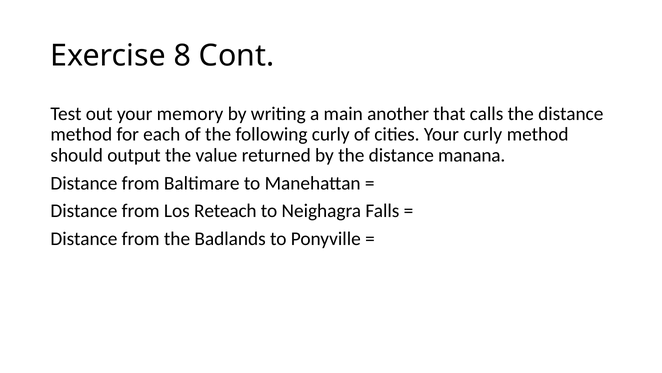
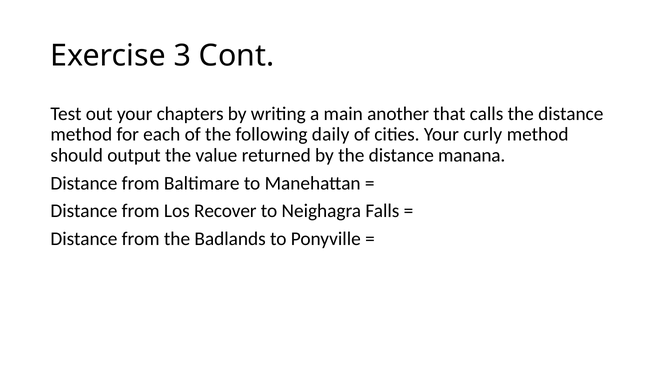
8: 8 -> 3 (182, 56)
memory: memory -> chapters (190, 114)
following curly: curly -> daily (331, 134)
Reteach: Reteach -> Recover (225, 211)
